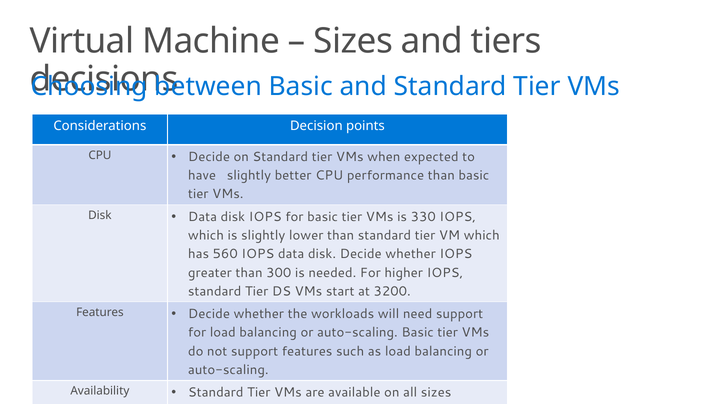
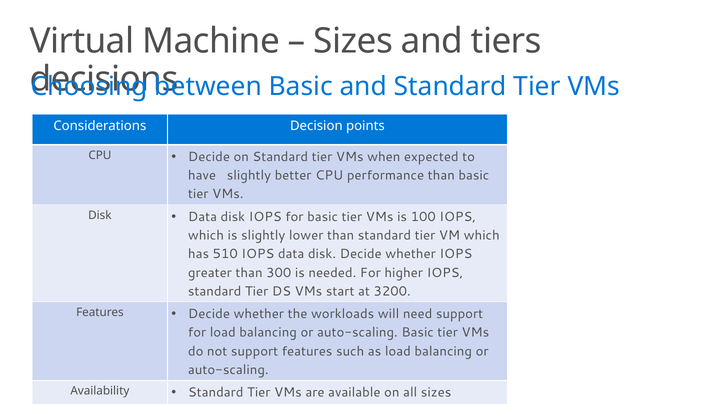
330: 330 -> 100 (423, 217)
560: 560 -> 510 (225, 254)
